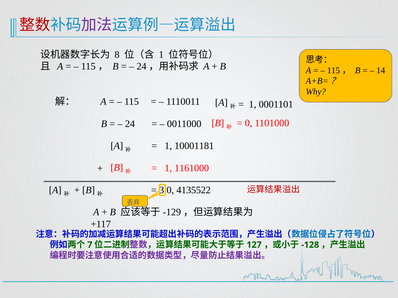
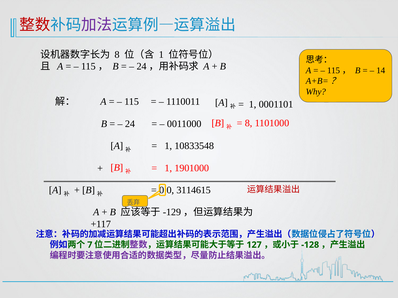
0: 0 -> 8 (249, 123)
10001181: 10001181 -> 10833548 (194, 146)
1161000: 1161000 -> 1901000 (192, 168)
3: 3 -> 0 (162, 190)
4135522: 4135522 -> 3114615 (194, 190)
